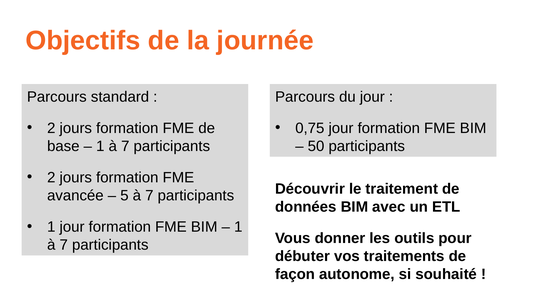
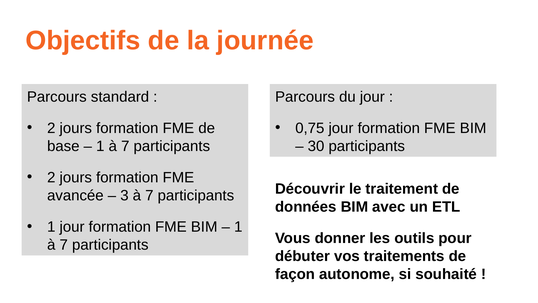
50: 50 -> 30 (316, 146)
5: 5 -> 3 (124, 195)
